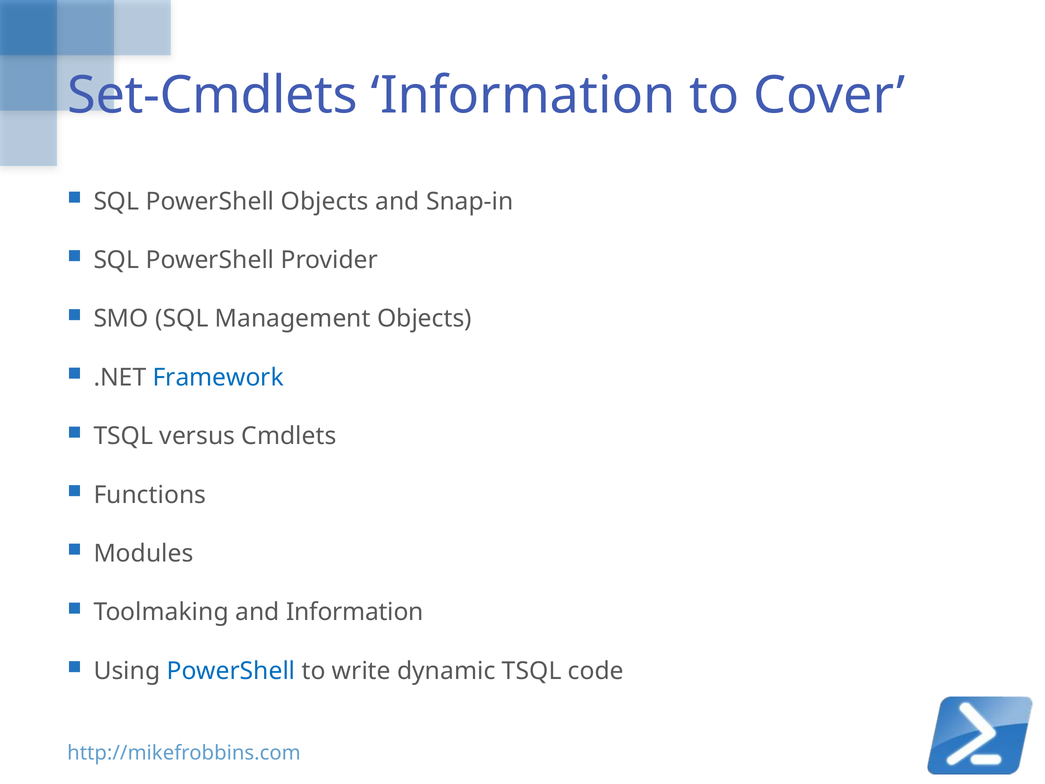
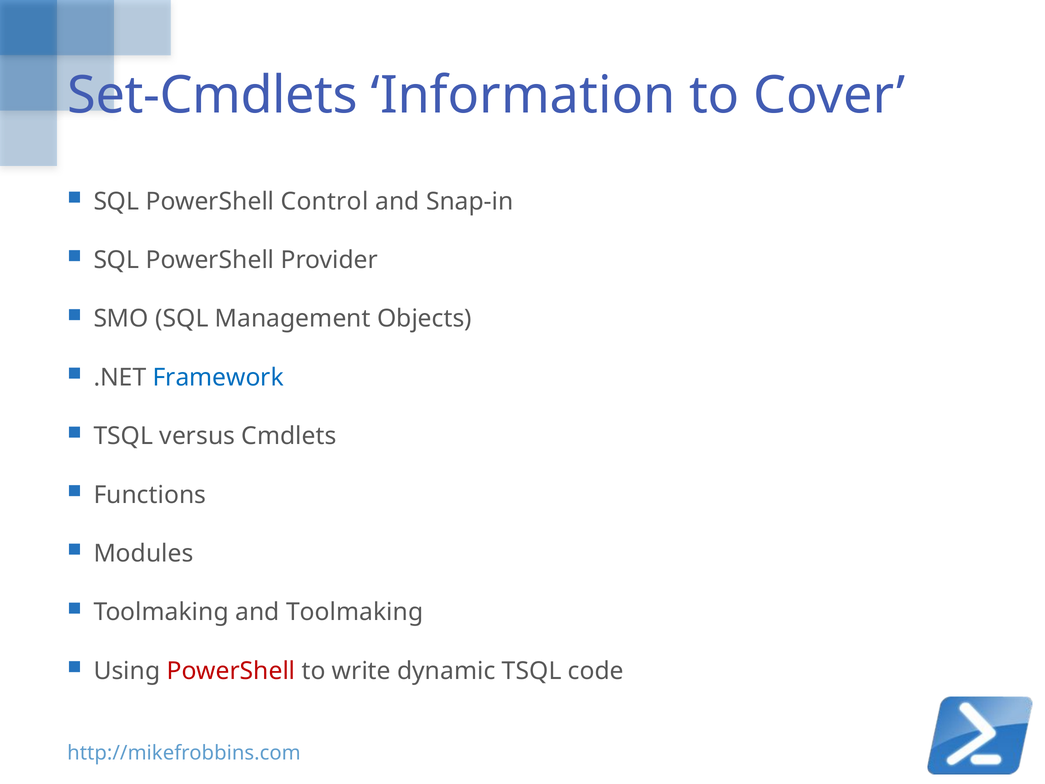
PowerShell Objects: Objects -> Control (325, 201)
and Information: Information -> Toolmaking (355, 612)
PowerShell colour: blue -> red (231, 671)
